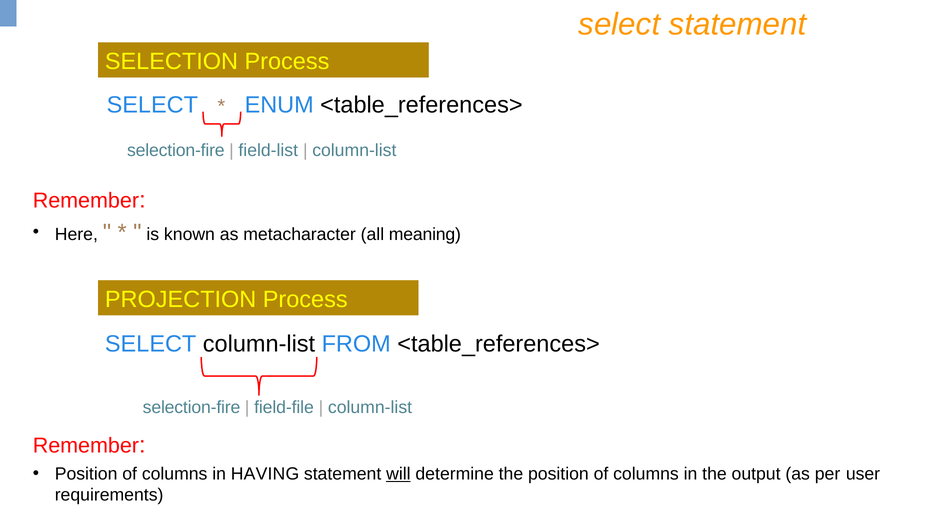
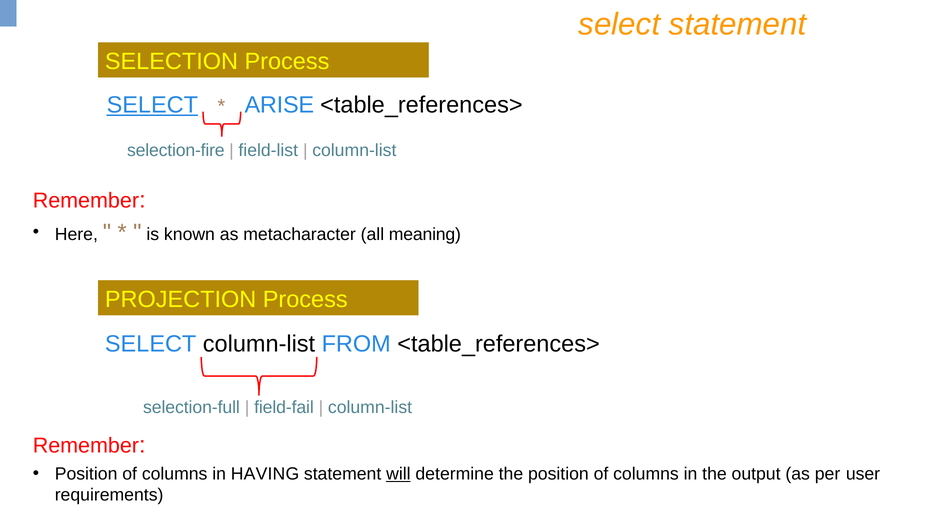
SELECT underline: none -> present (152, 105)
ENUM: ENUM -> ARISE (279, 105)
selection-fire: selection-fire -> selection-full (191, 407)
field-file: field-file -> field-fail (284, 407)
